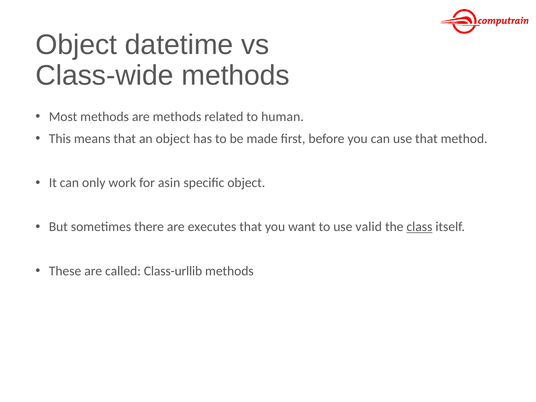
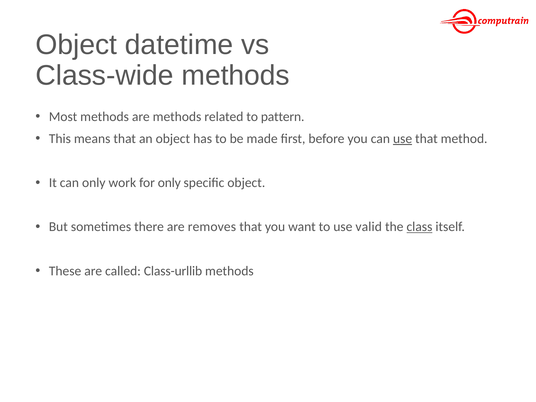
human: human -> pattern (283, 117)
use underline: none -> present (403, 139)
for asin: asin -> only (169, 183)
executes: executes -> removes (212, 227)
